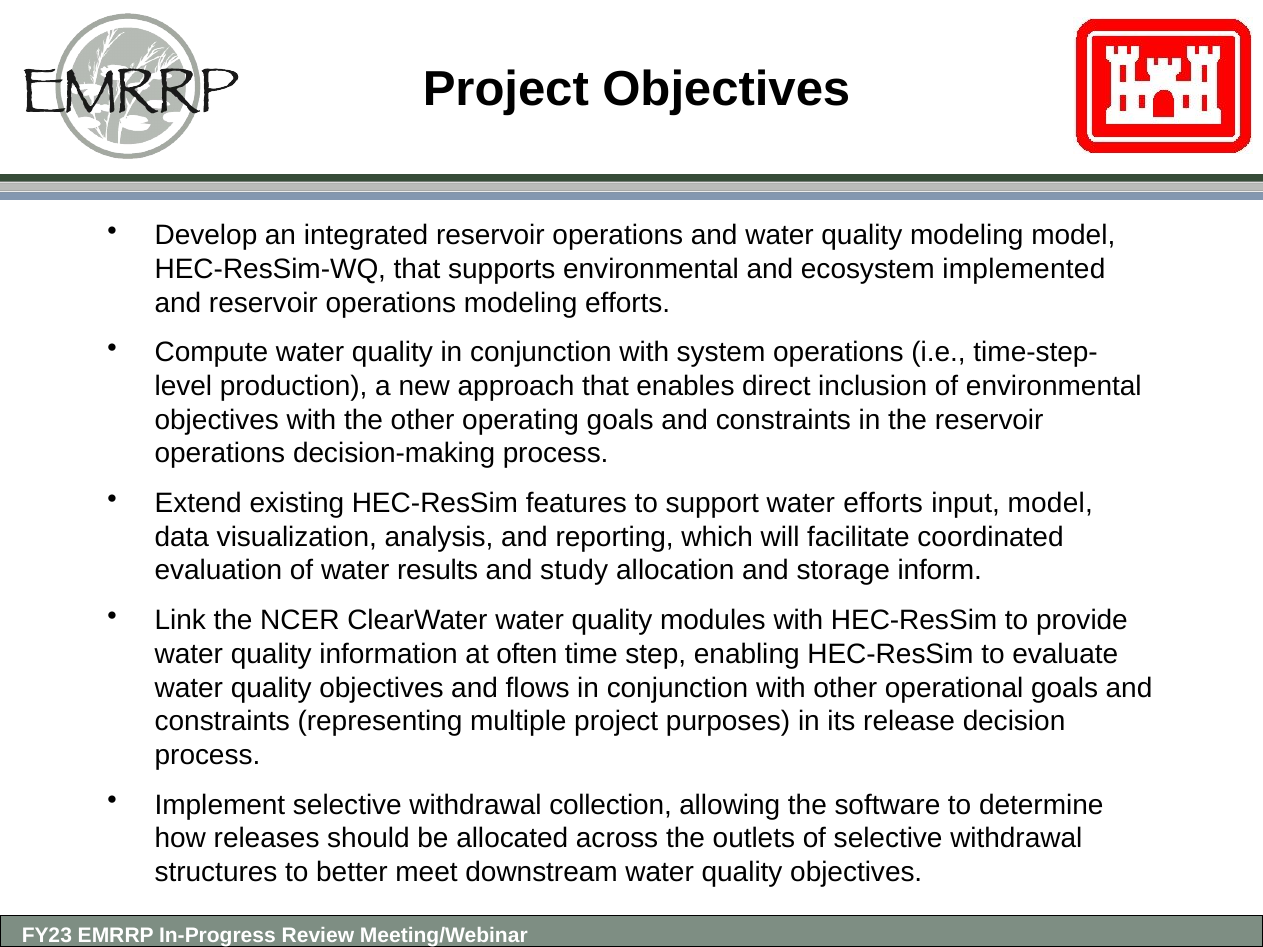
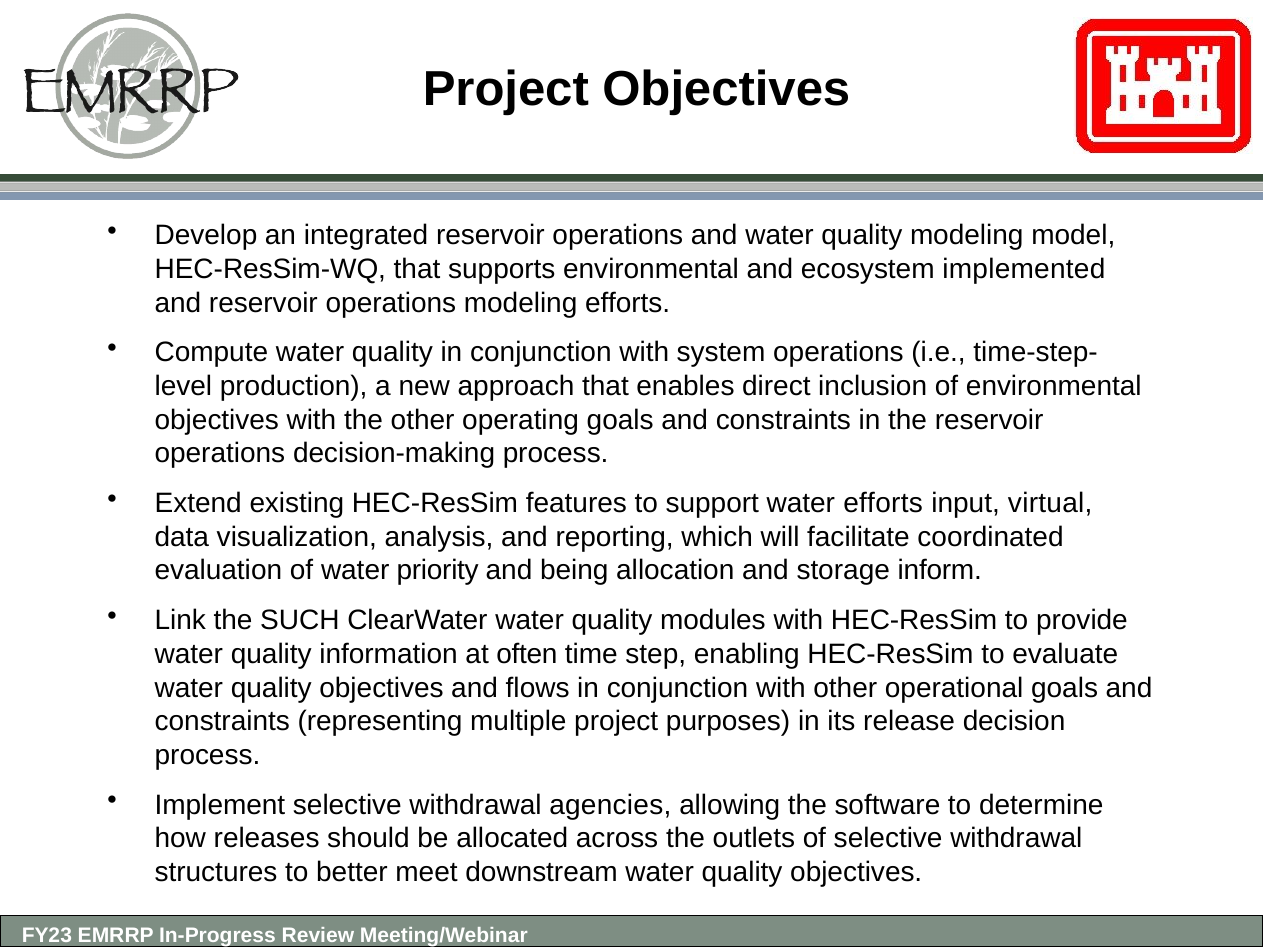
input model: model -> virtual (1050, 504)
results: results -> priority (438, 571)
study: study -> being (574, 571)
NCER: NCER -> SUCH (300, 621)
collection: collection -> agencies (610, 805)
